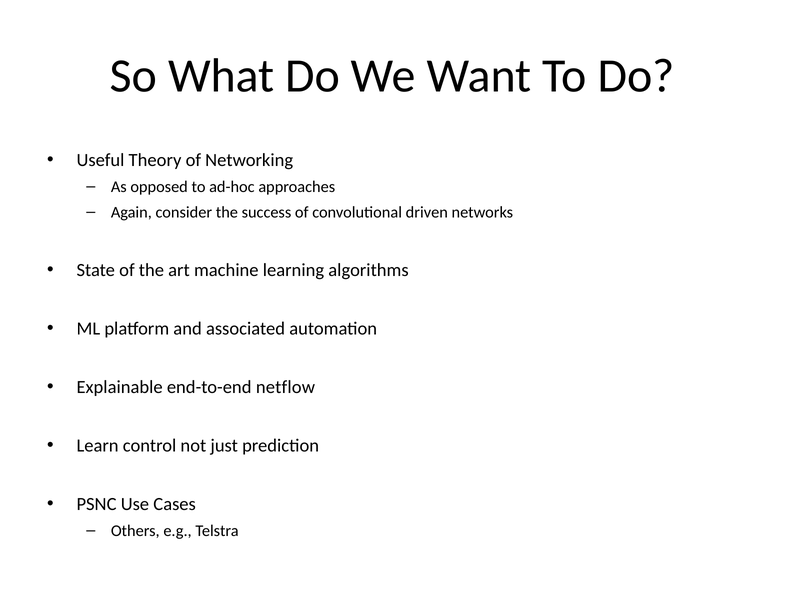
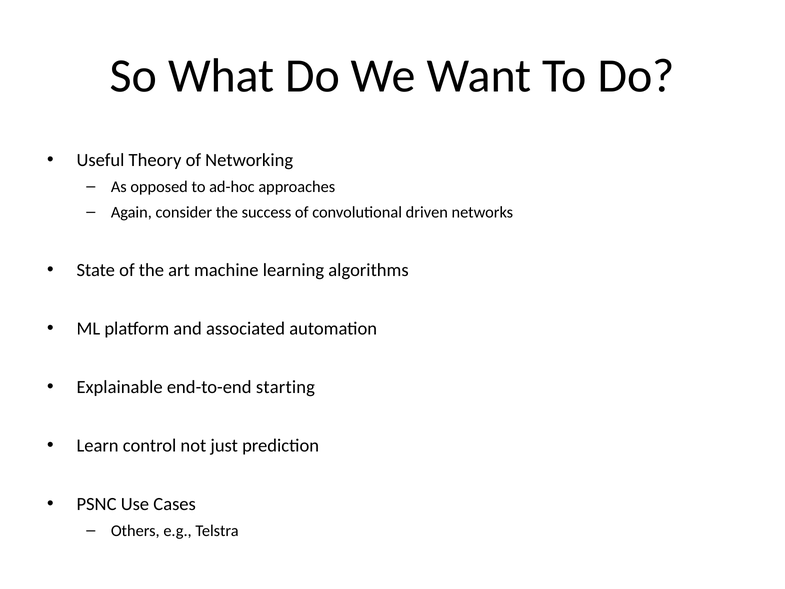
netflow: netflow -> starting (285, 387)
